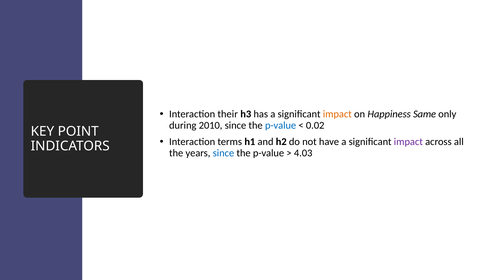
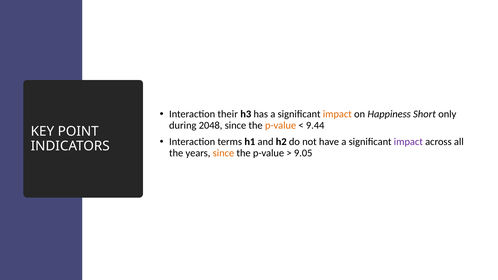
Same: Same -> Short (424, 114)
2010: 2010 -> 2048 (211, 125)
p-value colour: blue -> orange (281, 125)
0.02: 0.02 -> 9.44 (315, 125)
since colour: blue -> orange (223, 153)
4.03: 4.03 -> 9.05 (303, 153)
